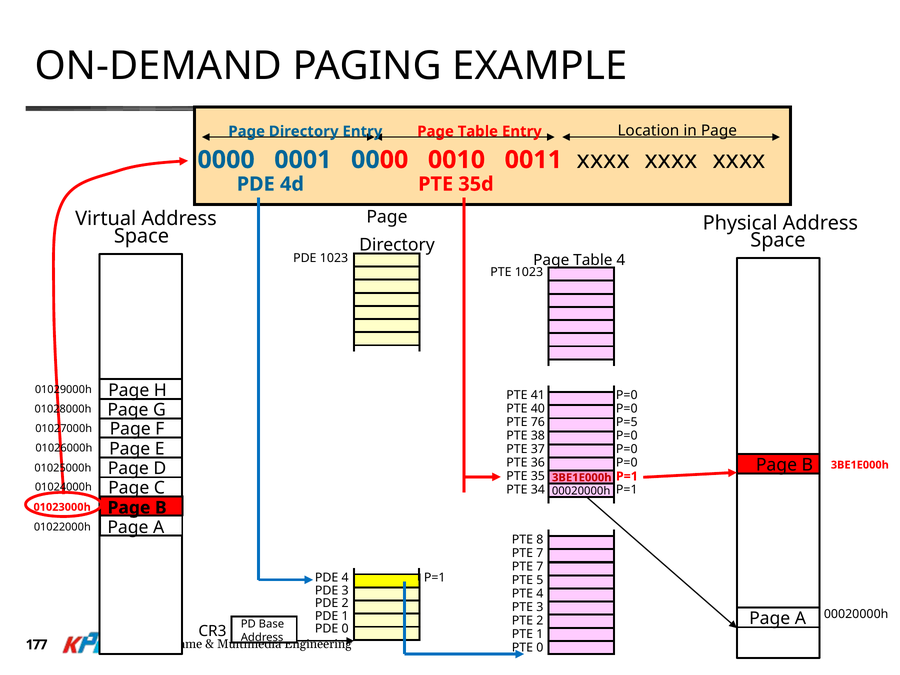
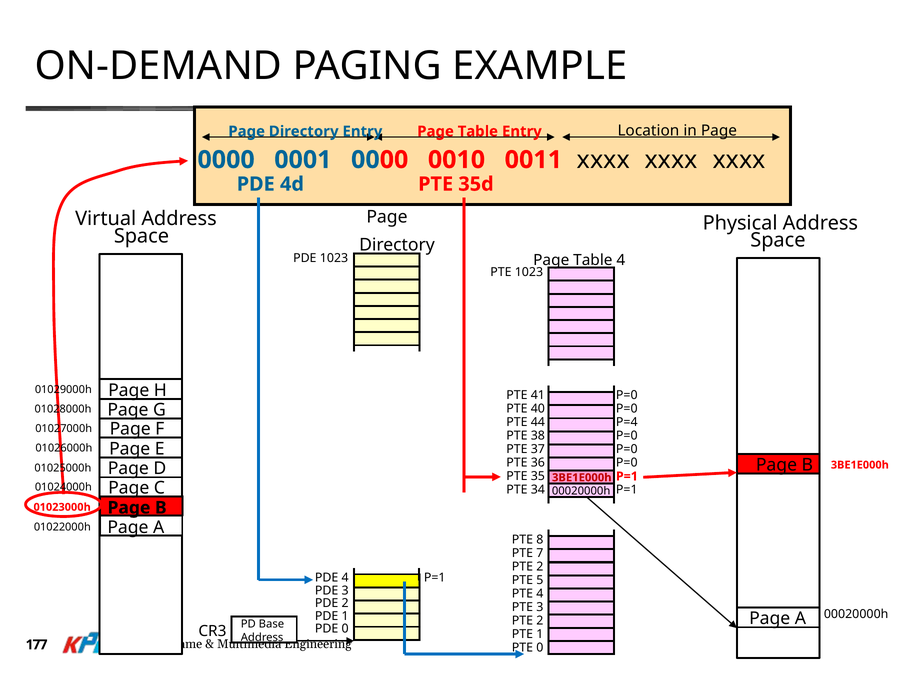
76: 76 -> 44 (538, 422)
P=5: P=5 -> P=4 (627, 422)
7: 7 -> 2 (540, 567)
